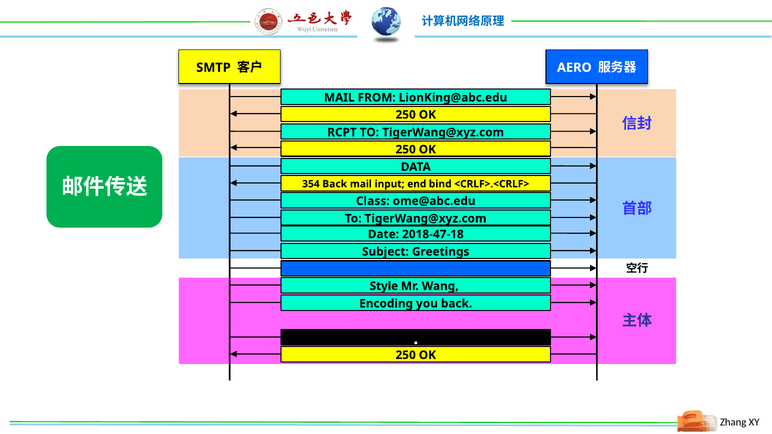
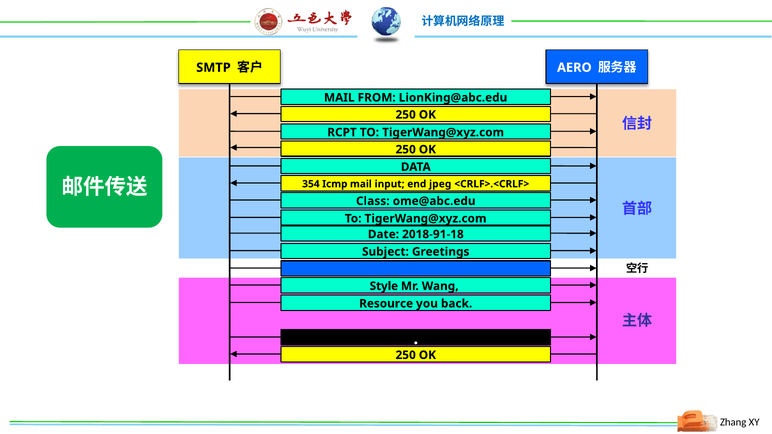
354 Back: Back -> Icmp (335, 184)
bind: bind -> jpeg (440, 184)
2018-47-18: 2018-47-18 -> 2018-91-18 (433, 234)
Encoding: Encoding -> Resource (386, 304)
